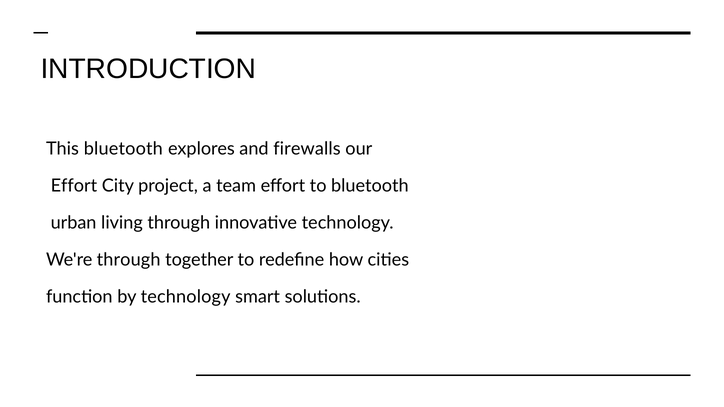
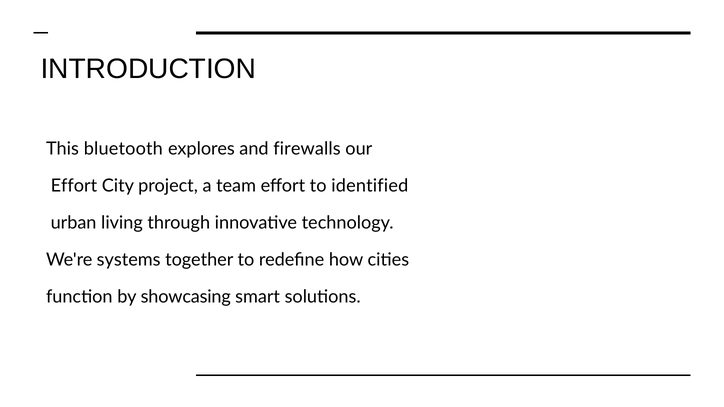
to bluetooth: bluetooth -> identified (370, 186)
We're through: through -> systems (129, 260)
by technology: technology -> showcasing (186, 297)
